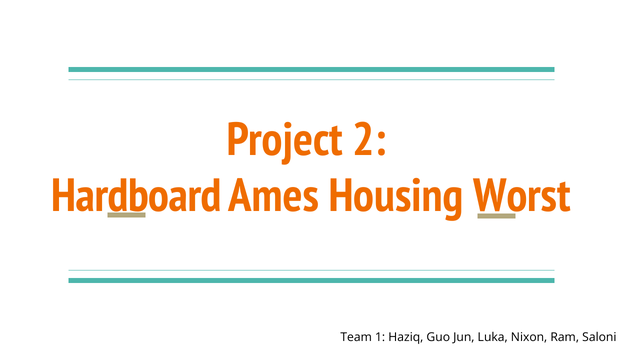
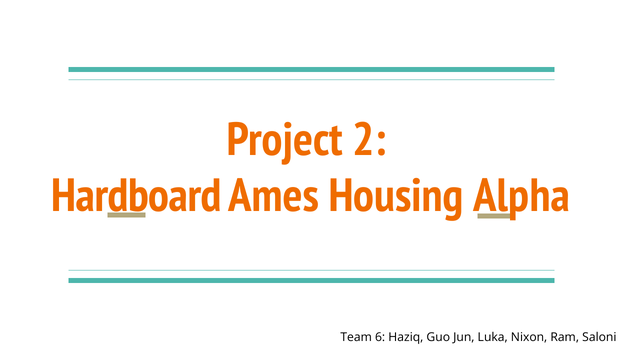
Worst: Worst -> Alpha (522, 196)
1: 1 -> 6 (380, 338)
